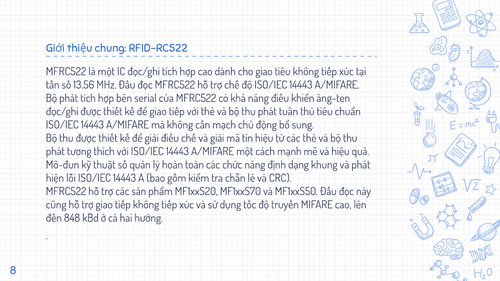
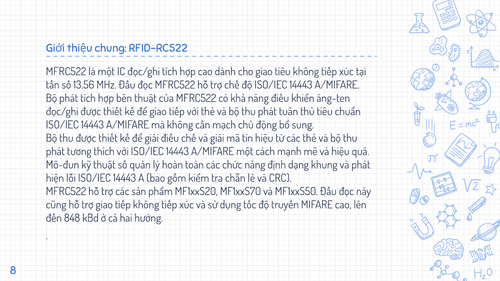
bên serial: serial -> thuật (145, 98)
